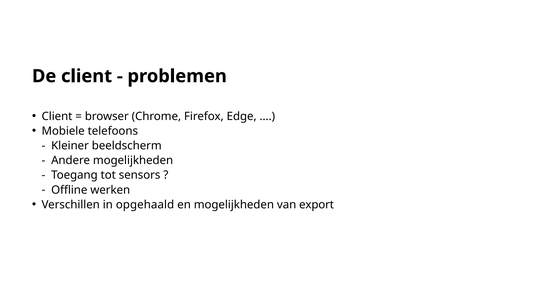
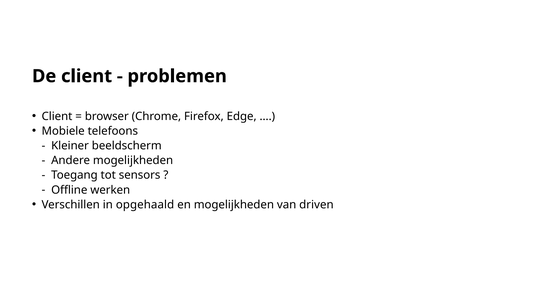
export: export -> driven (316, 205)
